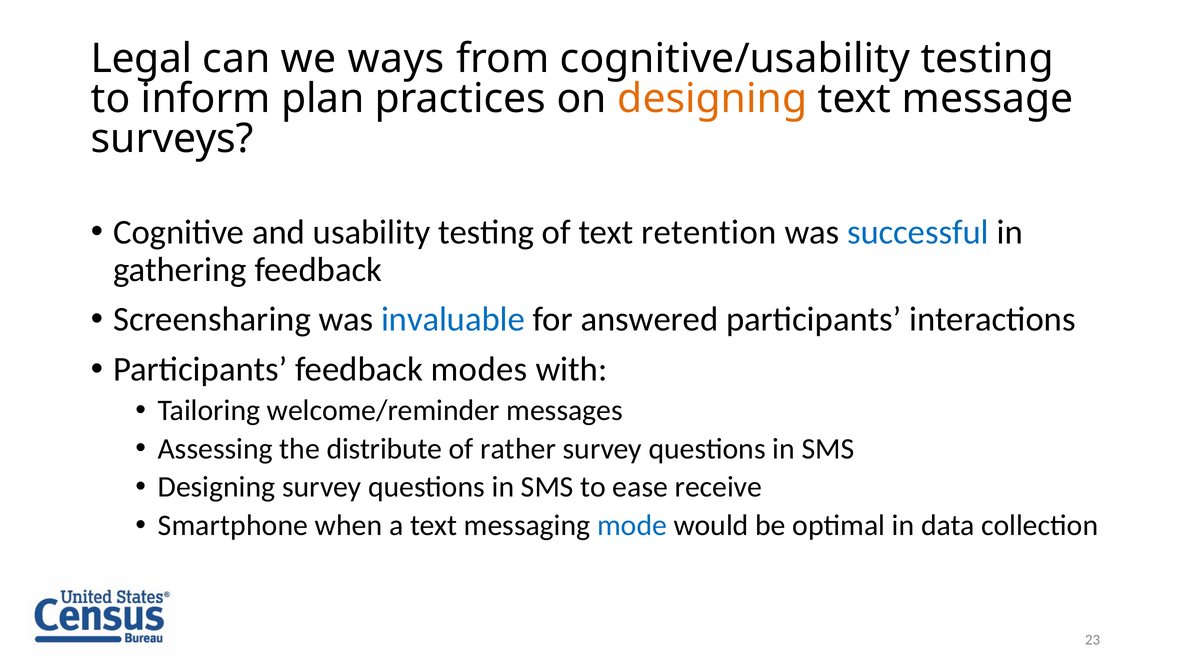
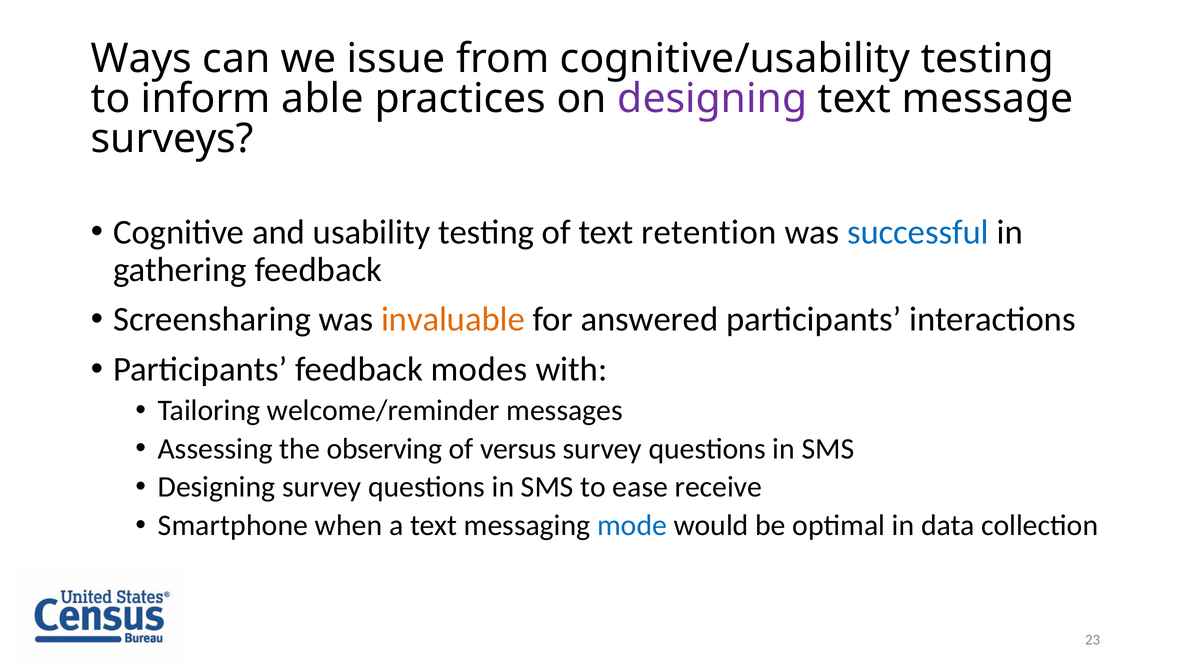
Legal: Legal -> Ways (141, 59)
ways: ways -> issue (396, 59)
plan: plan -> able (323, 99)
designing colour: orange -> purple (712, 99)
invaluable colour: blue -> orange (453, 319)
distribute: distribute -> observing (384, 449)
rather: rather -> versus (518, 449)
